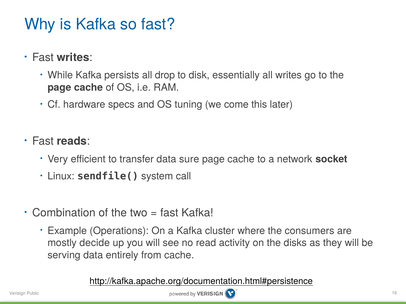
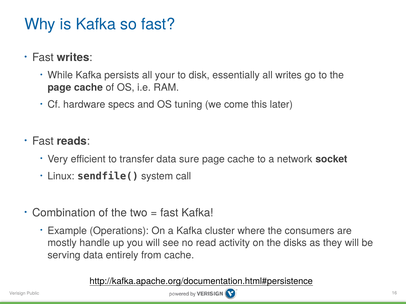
drop: drop -> your (165, 75)
decide: decide -> handle (95, 243)
